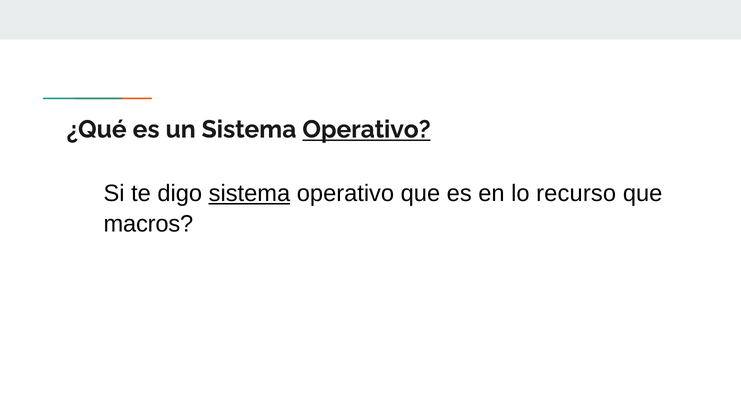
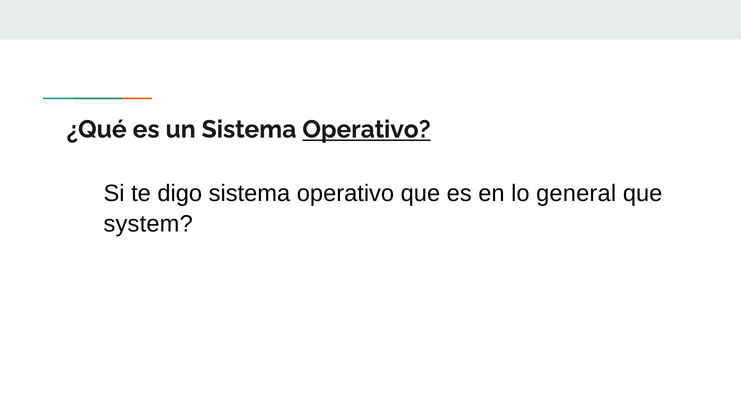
sistema underline: present -> none (249, 194)
recurso: recurso -> general (576, 194)
macros: macros -> system (148, 224)
